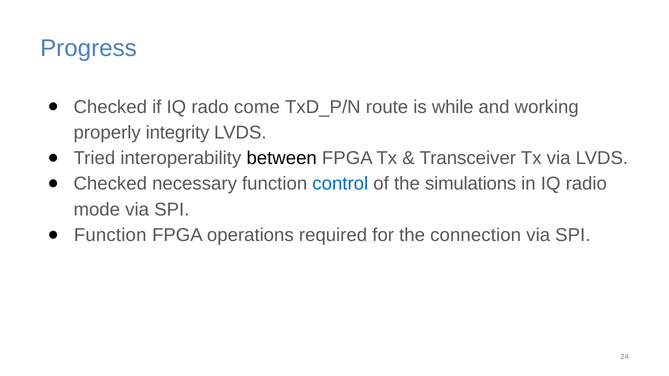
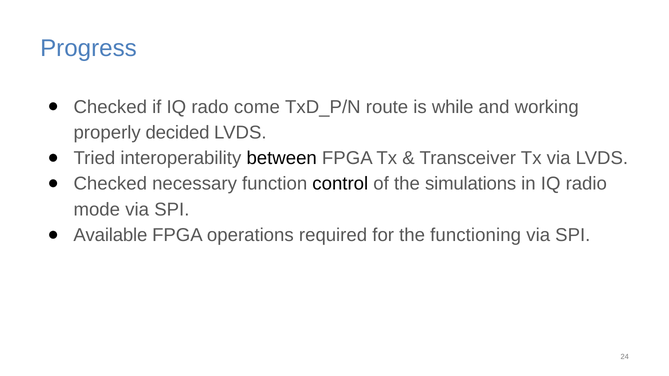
integrity: integrity -> decided (178, 133)
control colour: blue -> black (340, 184)
Function: Function -> Available (110, 235)
connection: connection -> functioning (476, 235)
